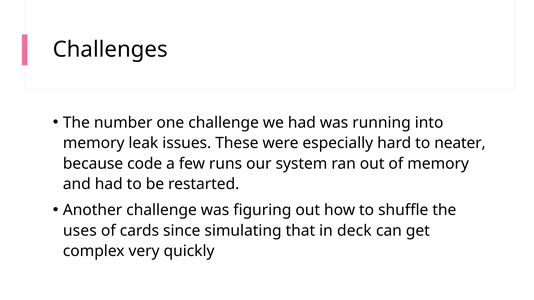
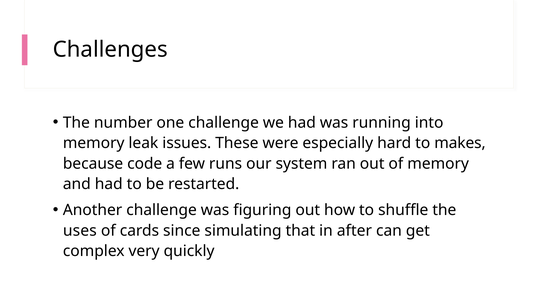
neater: neater -> makes (460, 143)
deck: deck -> after (354, 231)
